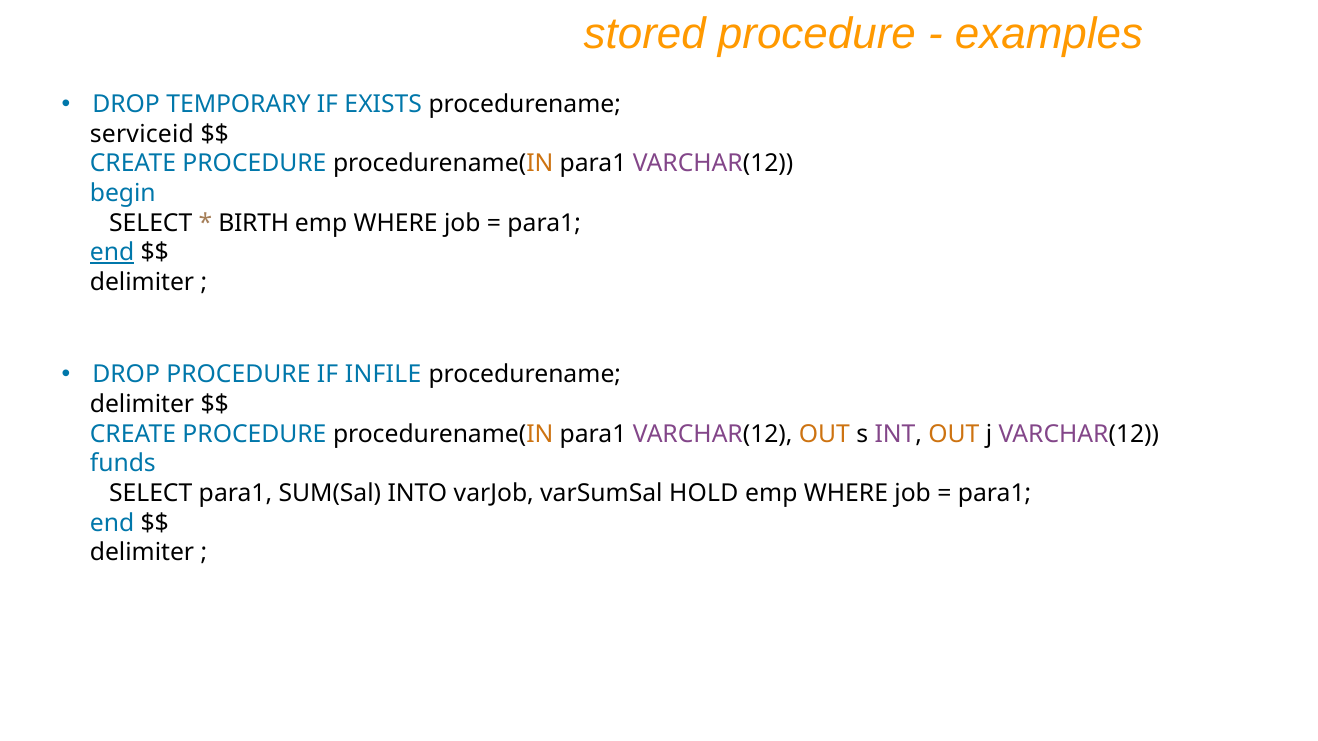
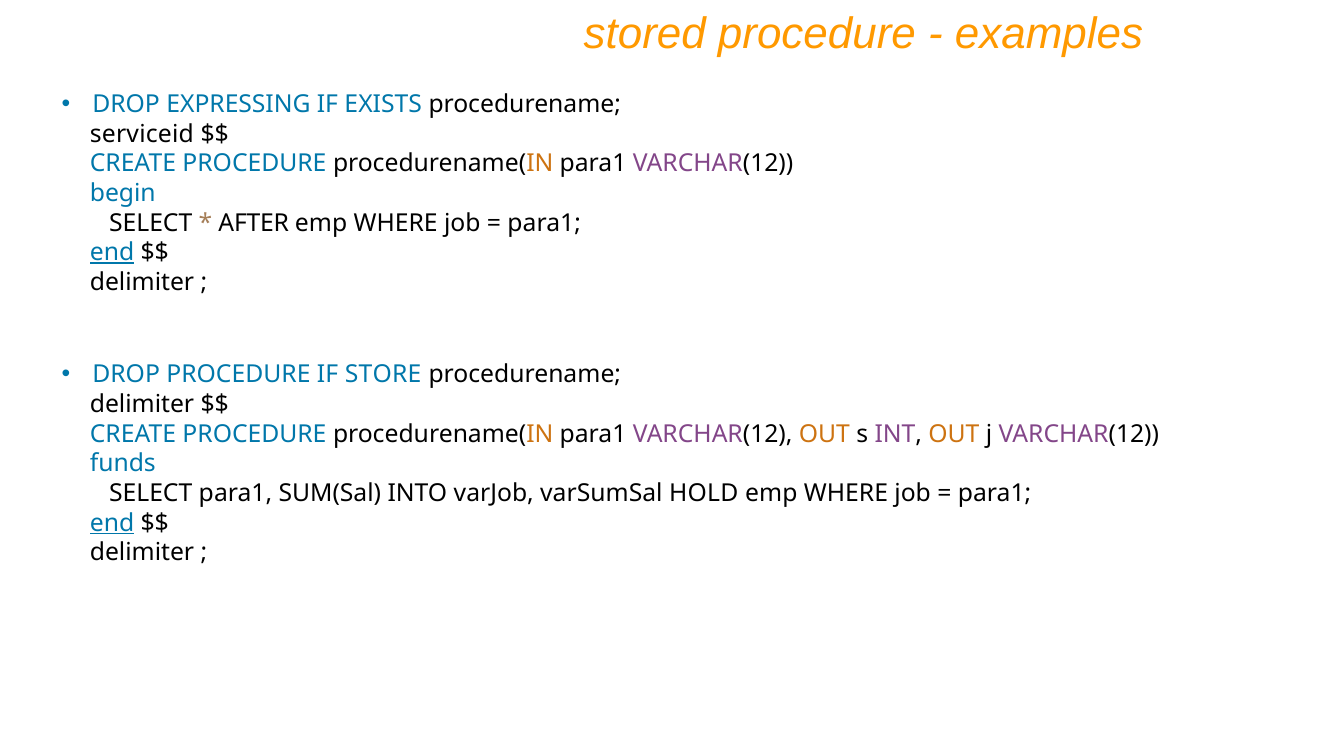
TEMPORARY: TEMPORARY -> EXPRESSING (238, 104)
BIRTH: BIRTH -> AFTER (254, 223)
INFILE: INFILE -> STORE (383, 375)
end underline: none -> present (112, 523)
